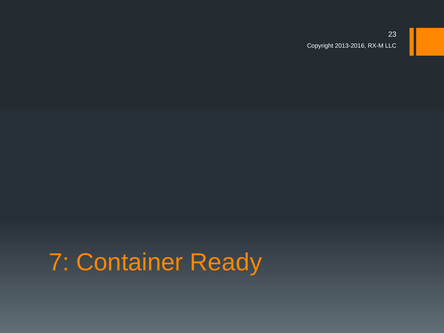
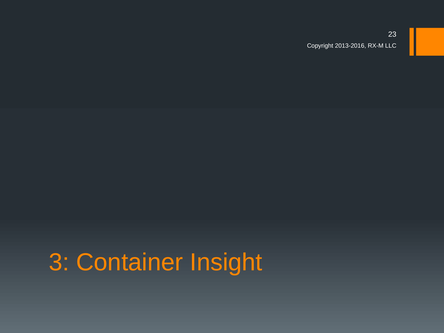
7: 7 -> 3 (59, 262)
Ready: Ready -> Insight (226, 262)
